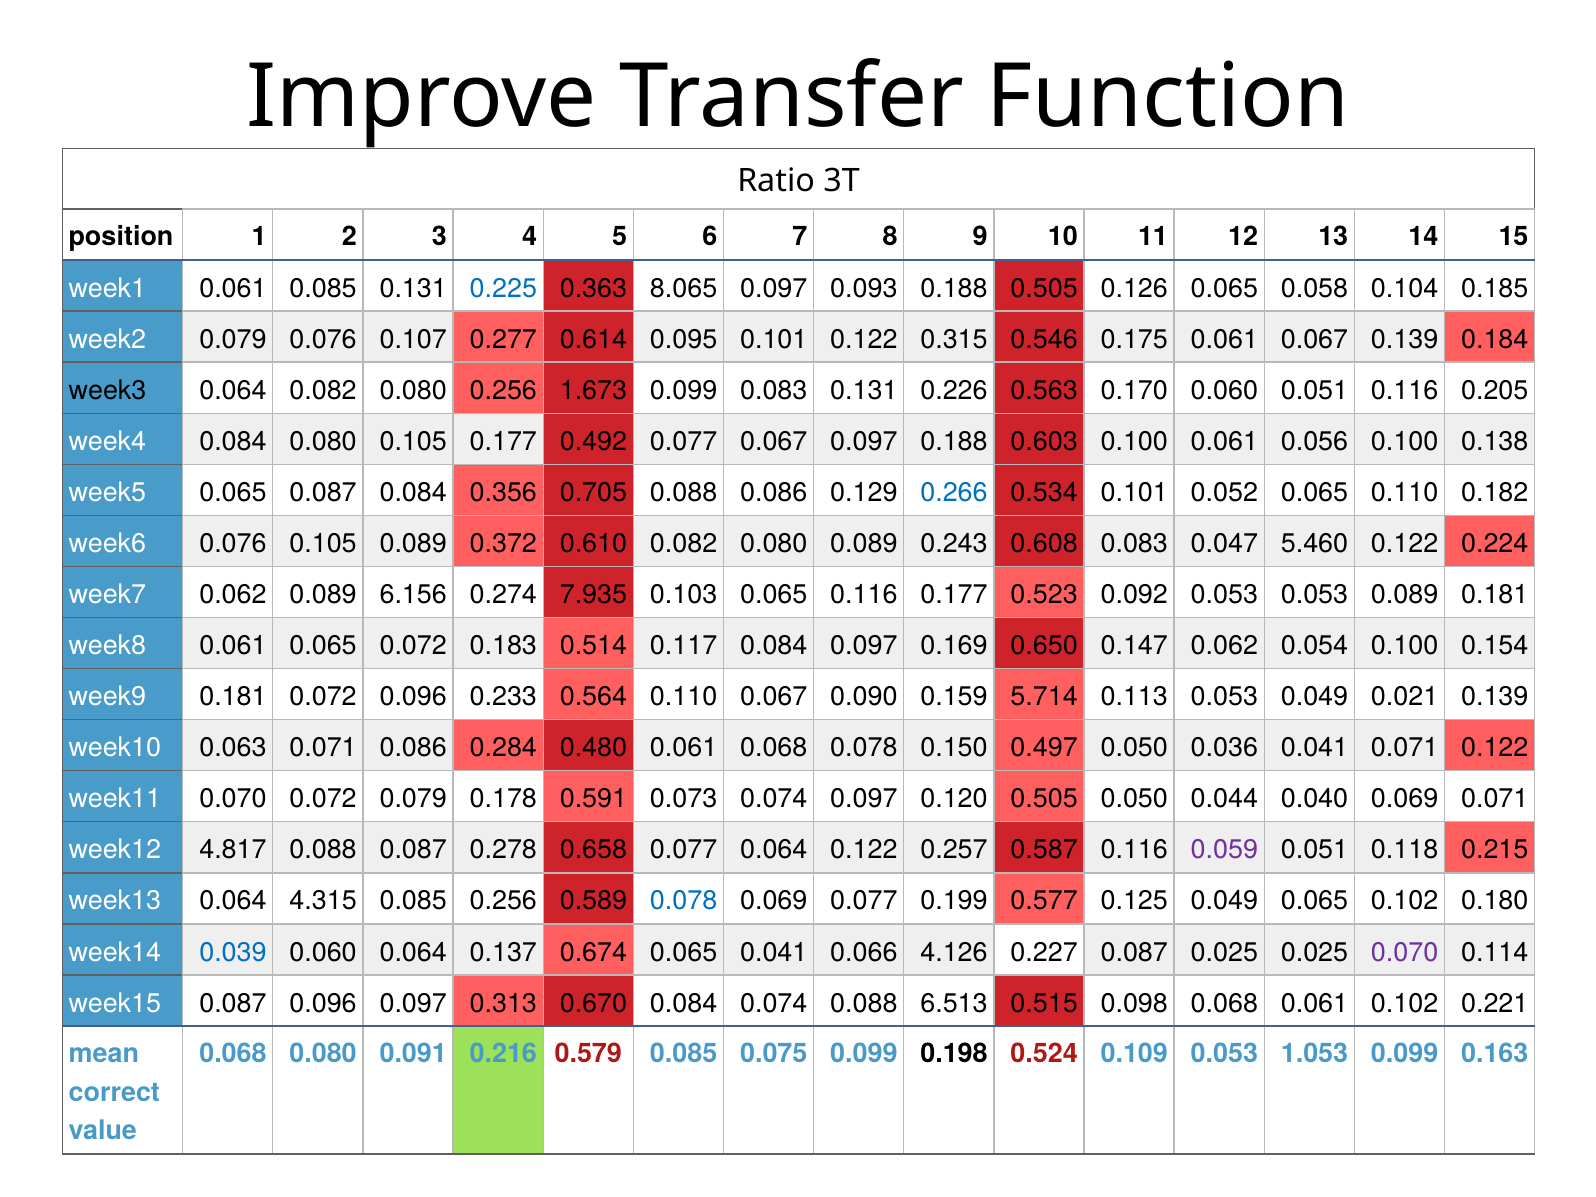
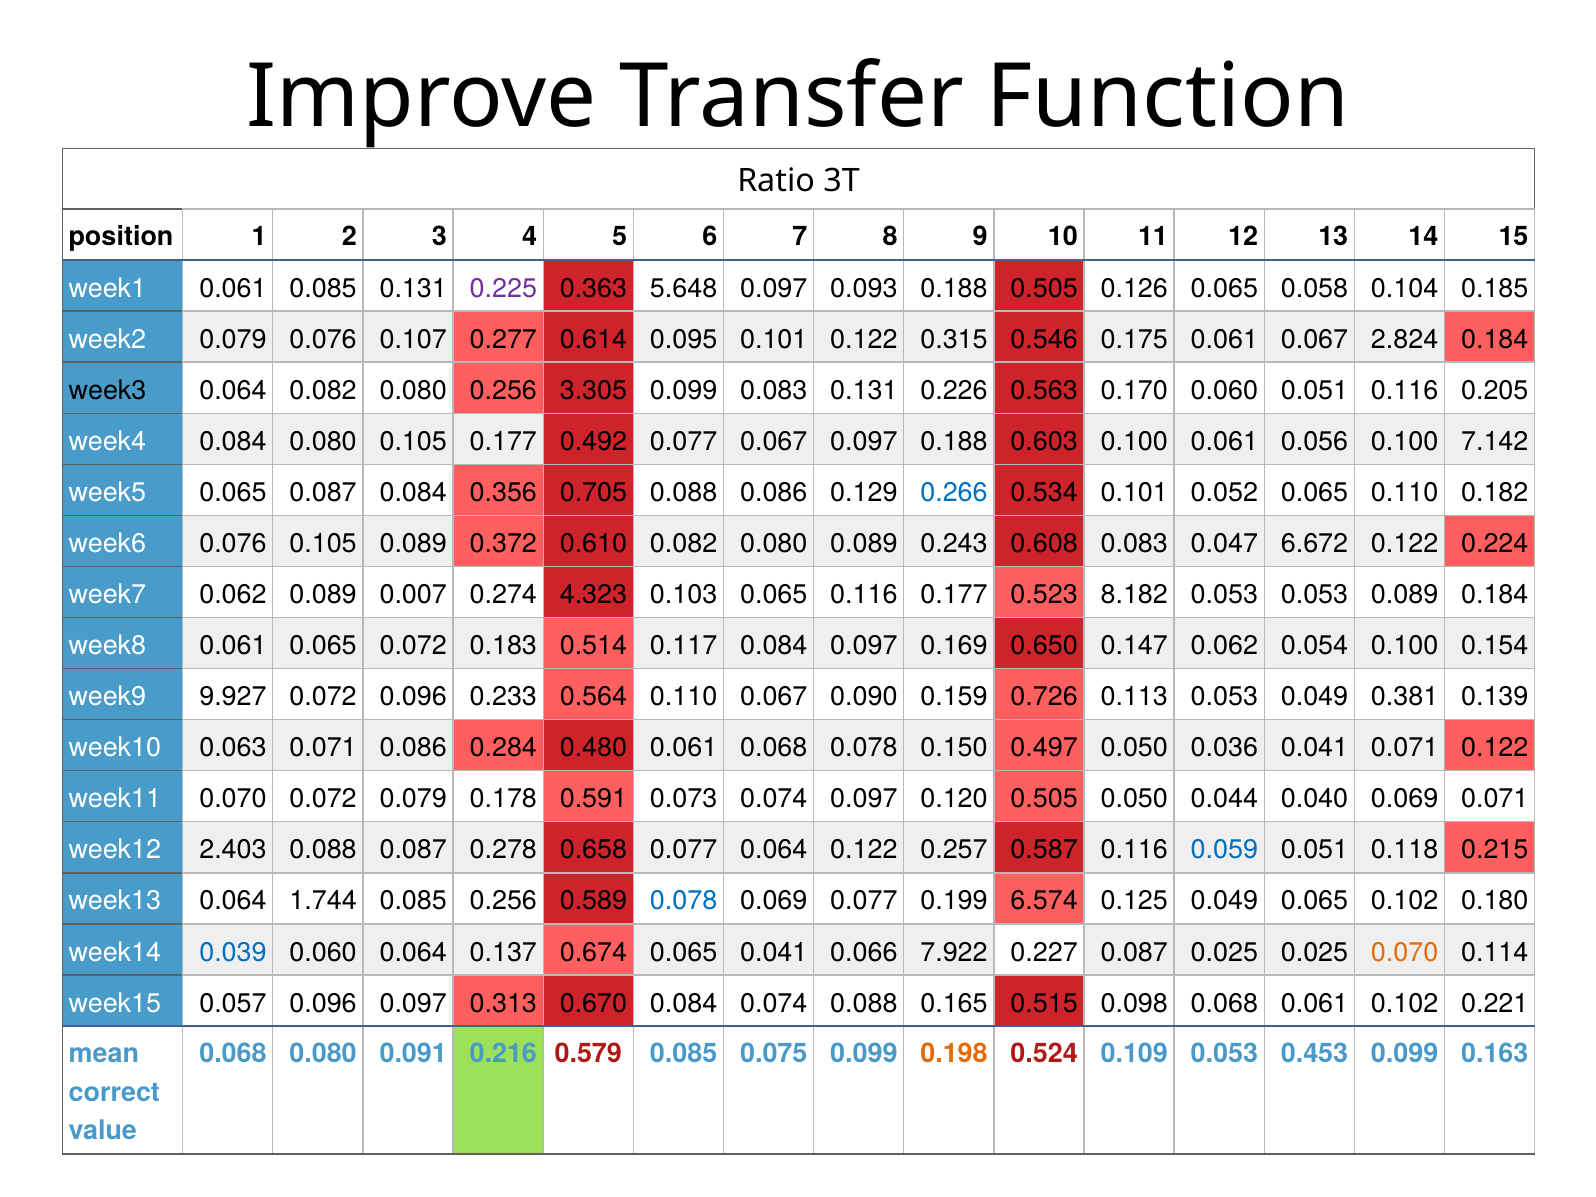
0.225 colour: blue -> purple (503, 288)
8.065: 8.065 -> 5.648 (684, 288)
0.067 0.139: 0.139 -> 2.824 (1405, 339)
1.673: 1.673 -> 3.305 (593, 390)
0.138: 0.138 -> 7.142 (1495, 441)
5.460: 5.460 -> 6.672 (1315, 544)
6.156: 6.156 -> 0.007 (413, 595)
7.935: 7.935 -> 4.323 (593, 595)
0.092: 0.092 -> 8.182 (1134, 595)
0.089 0.181: 0.181 -> 0.184 (1495, 595)
week9 0.181: 0.181 -> 9.927 (233, 697)
5.714: 5.714 -> 0.726 (1044, 697)
0.021: 0.021 -> 0.381 (1405, 697)
4.817: 4.817 -> 2.403 (233, 850)
0.059 colour: purple -> blue (1224, 850)
4.315: 4.315 -> 1.744 (323, 901)
0.577: 0.577 -> 6.574 (1044, 901)
4.126: 4.126 -> 7.922 (954, 952)
0.070 colour: purple -> orange (1405, 952)
week15 0.087: 0.087 -> 0.057 (233, 1003)
6.513: 6.513 -> 0.165 (954, 1003)
0.198 colour: black -> orange (954, 1054)
1.053: 1.053 -> 0.453 (1315, 1054)
